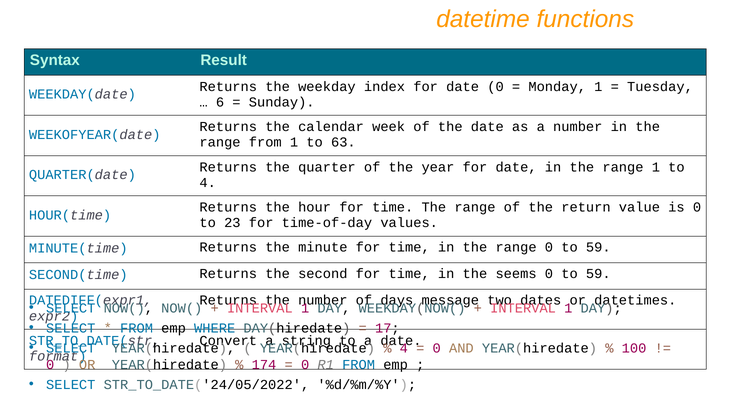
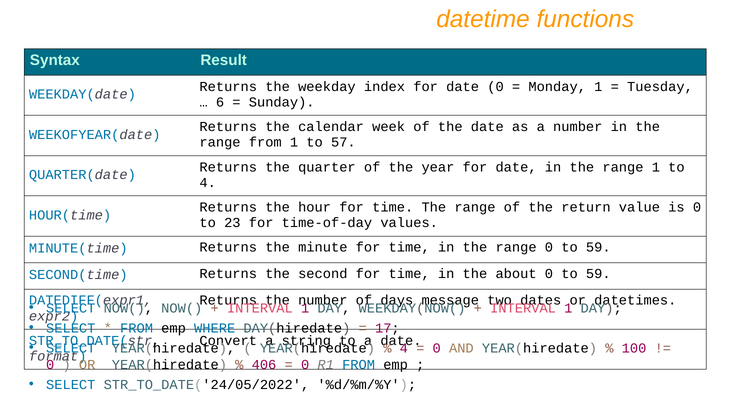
63: 63 -> 57 (343, 142)
seems: seems -> about (516, 274)
174: 174 -> 406 (264, 365)
